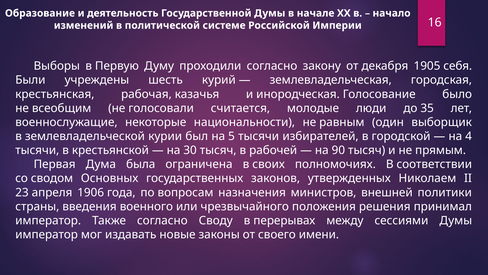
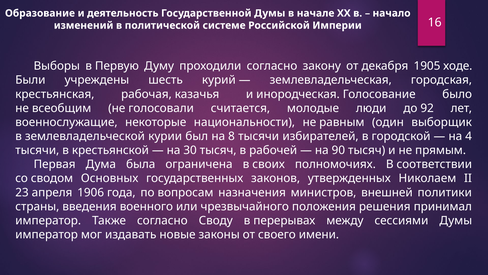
себя: себя -> ходе (458, 66)
35: 35 -> 92 (427, 108)
5: 5 -> 8 (231, 136)
